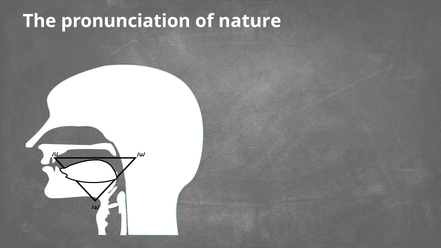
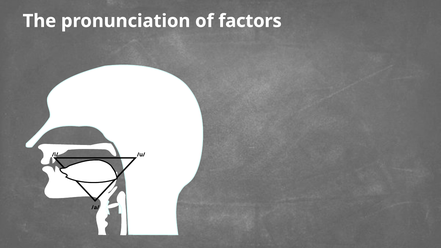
nature: nature -> factors (250, 21)
